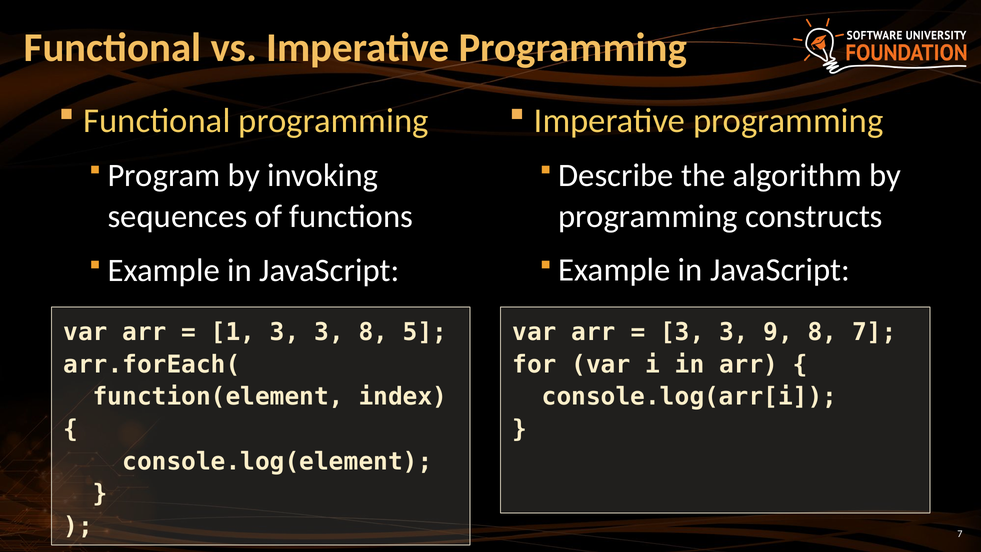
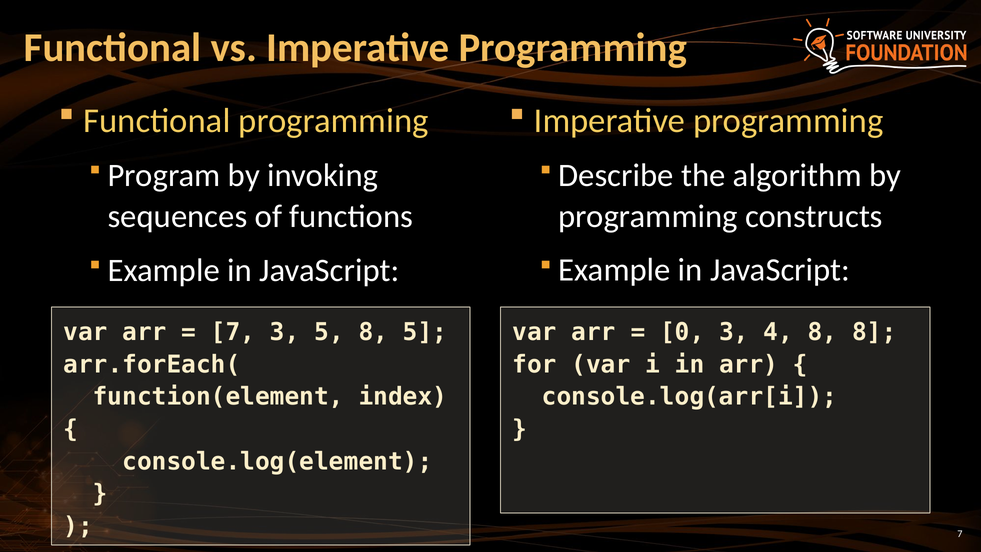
1: 1 -> 7 (233, 332)
3: 3 -> 5 (329, 332)
3: 3 -> 0 (682, 332)
9: 9 -> 4 (778, 332)
8 7: 7 -> 8 (874, 332)
